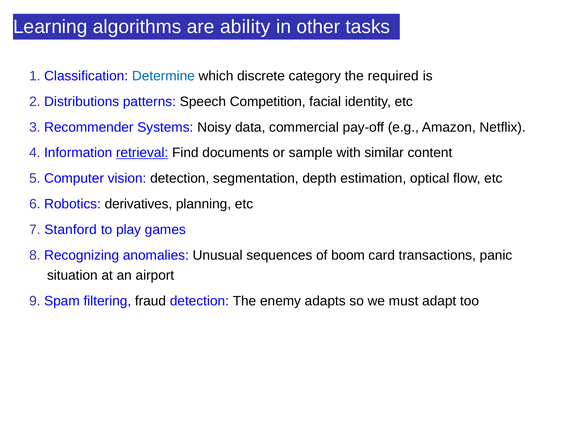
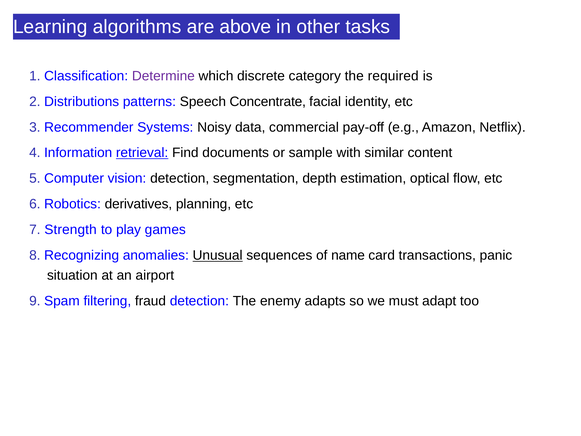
ability: ability -> above (245, 27)
Determine colour: blue -> purple (163, 76)
Competition: Competition -> Concentrate (268, 101)
Stanford: Stanford -> Strength (71, 230)
Unusual underline: none -> present (218, 255)
boom: boom -> name (348, 255)
